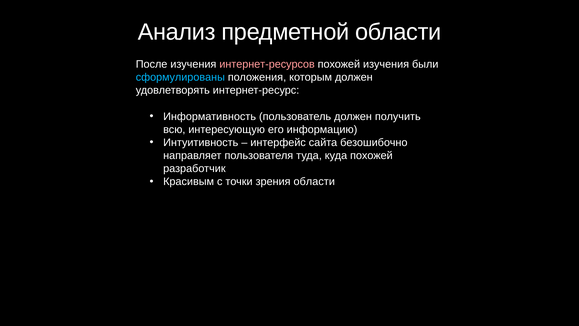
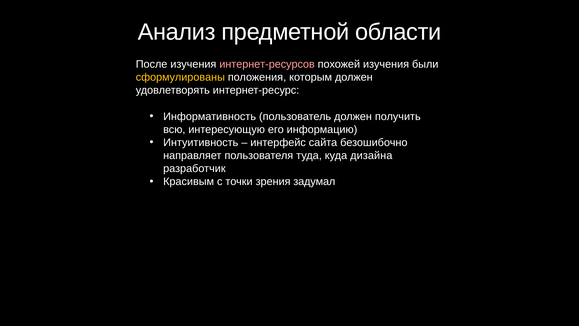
сформулированы colour: light blue -> yellow (180, 77)
куда похожей: похожей -> дизайна (371, 155)
зрения области: области -> задумал (314, 182)
